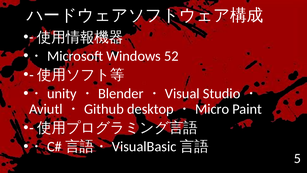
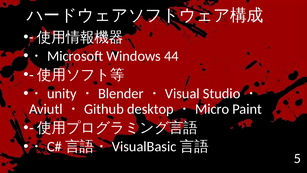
52: 52 -> 44 (171, 56)
